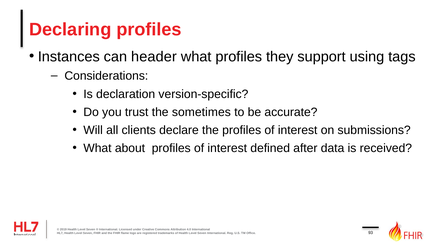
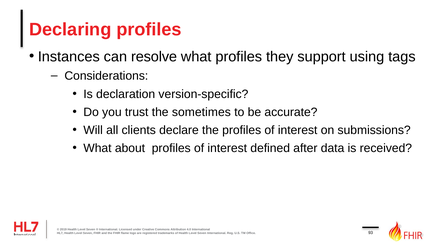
header: header -> resolve (154, 57)
